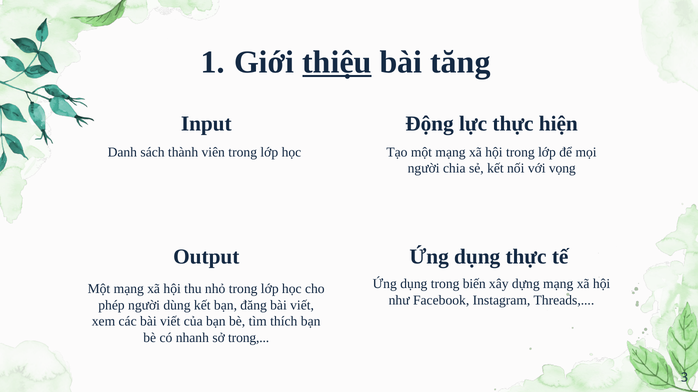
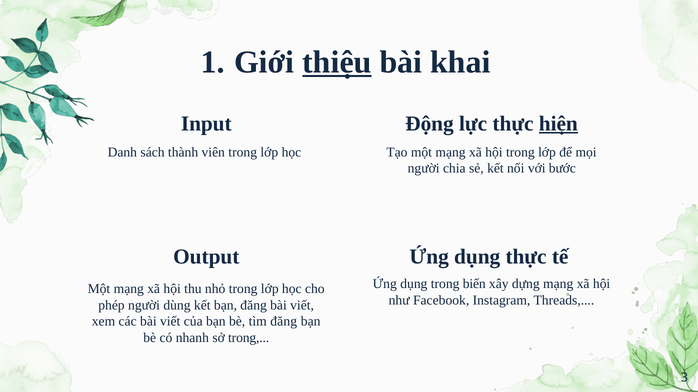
tăng: tăng -> khai (460, 62)
hiện underline: none -> present (558, 124)
vọng: vọng -> bước (562, 169)
tìm thích: thích -> đăng (284, 322)
